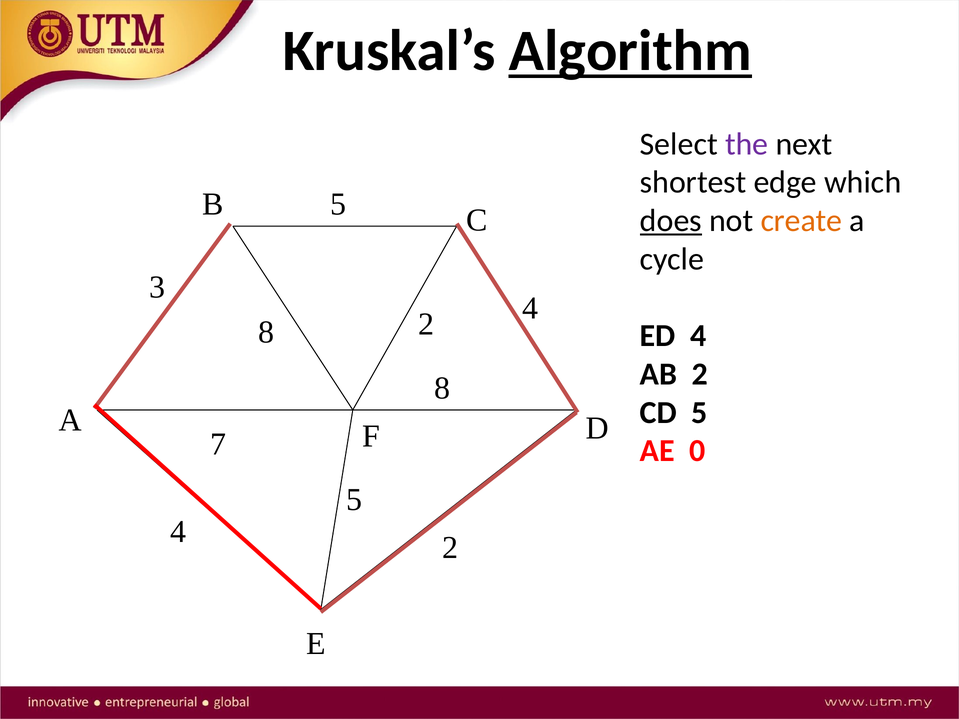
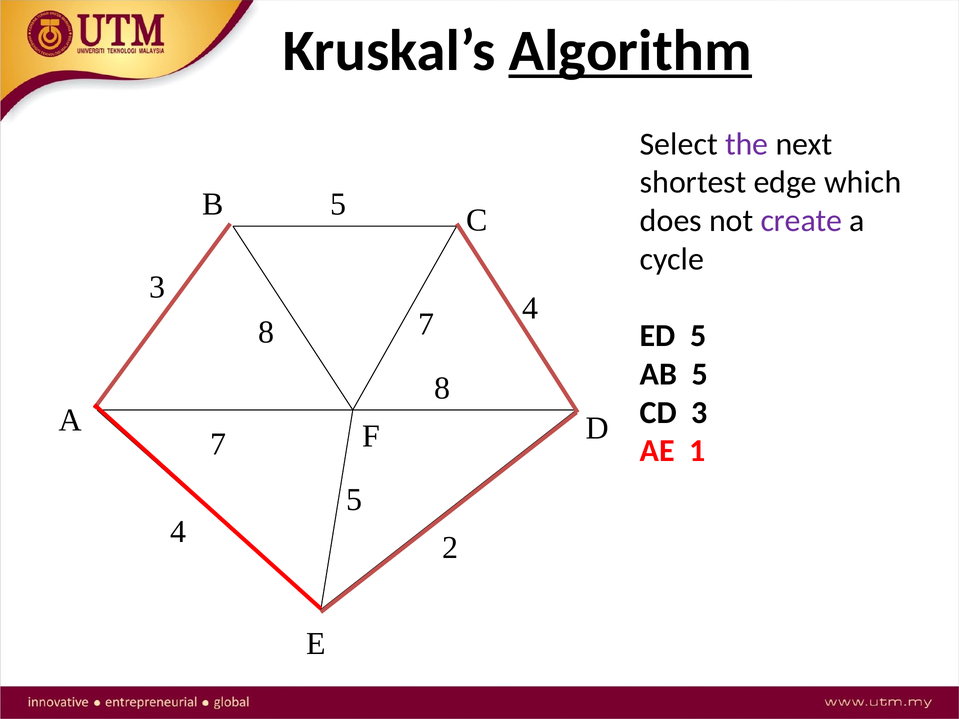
does underline: present -> none (671, 221)
create colour: orange -> purple (801, 221)
8 2: 2 -> 7 (426, 324)
ED 4: 4 -> 5 (698, 336)
AB 2: 2 -> 5 (700, 374)
CD 5: 5 -> 3 (699, 413)
0: 0 -> 1 (697, 451)
